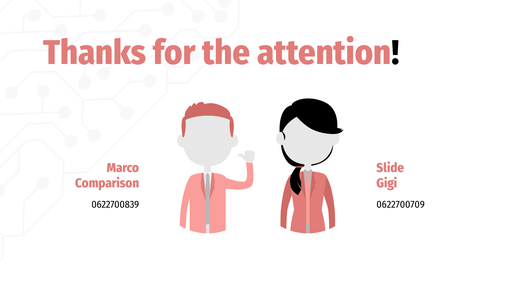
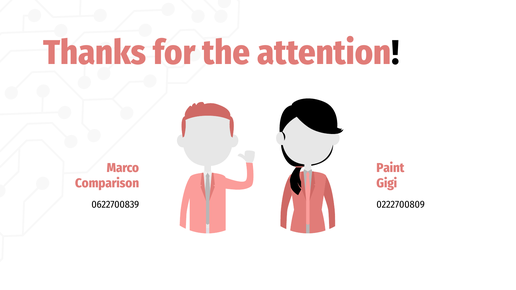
Slide: Slide -> Paint (390, 168)
0622700709: 0622700709 -> 0222700809 (401, 205)
